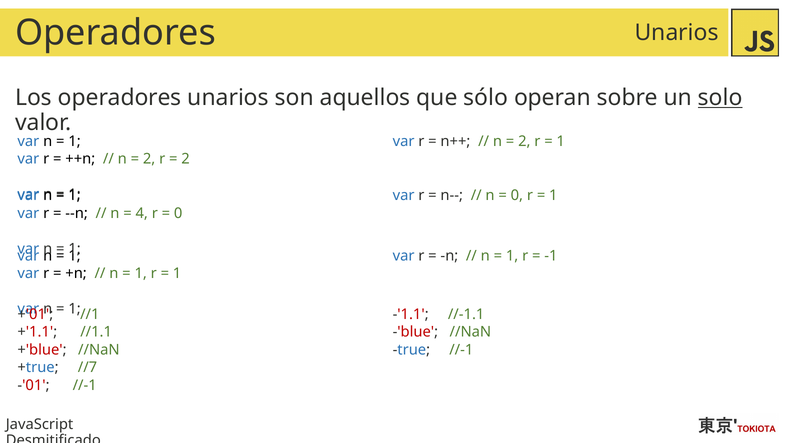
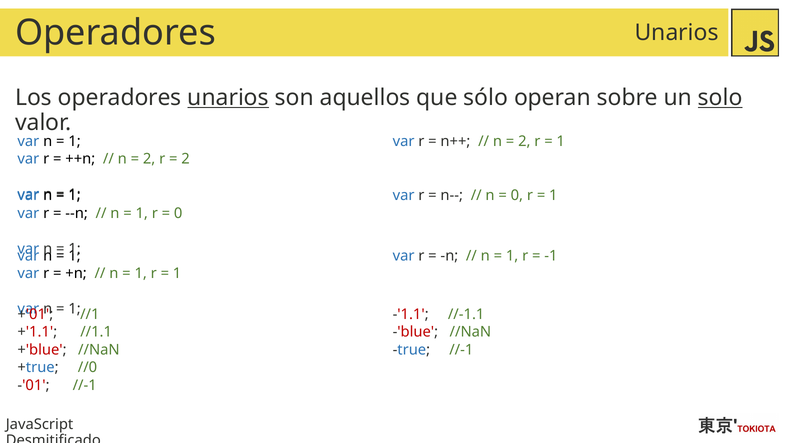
unarios underline: none -> present (228, 98)
4: 4 -> 1 (142, 213)
//7: //7 -> //0 (87, 367)
